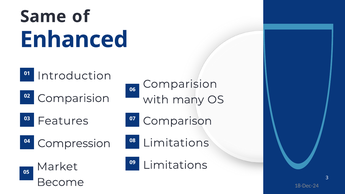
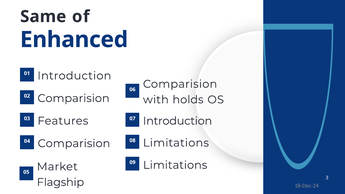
many: many -> holds (188, 100)
Comparison: Comparison -> Introduction (178, 121)
Compression: Compression -> Comparision (74, 143)
Become: Become -> Flagship (60, 182)
